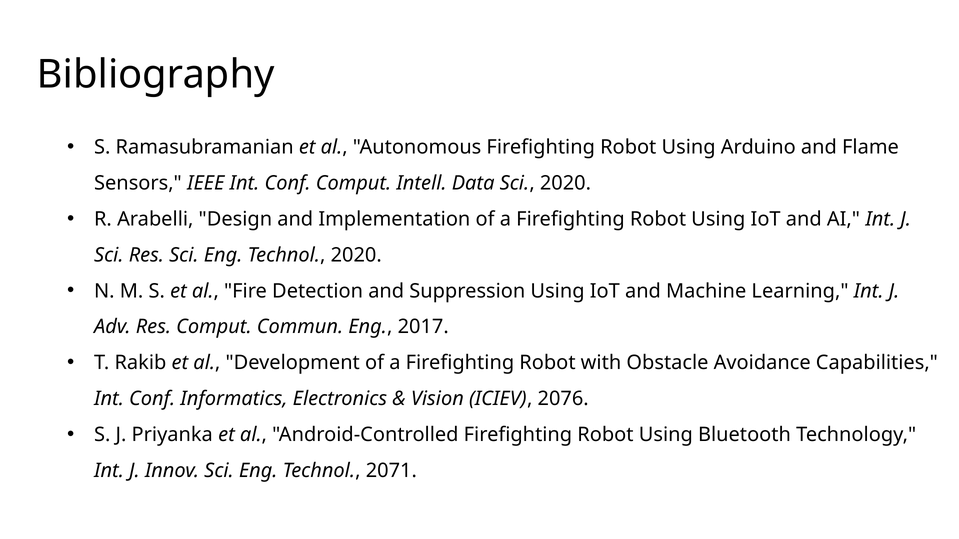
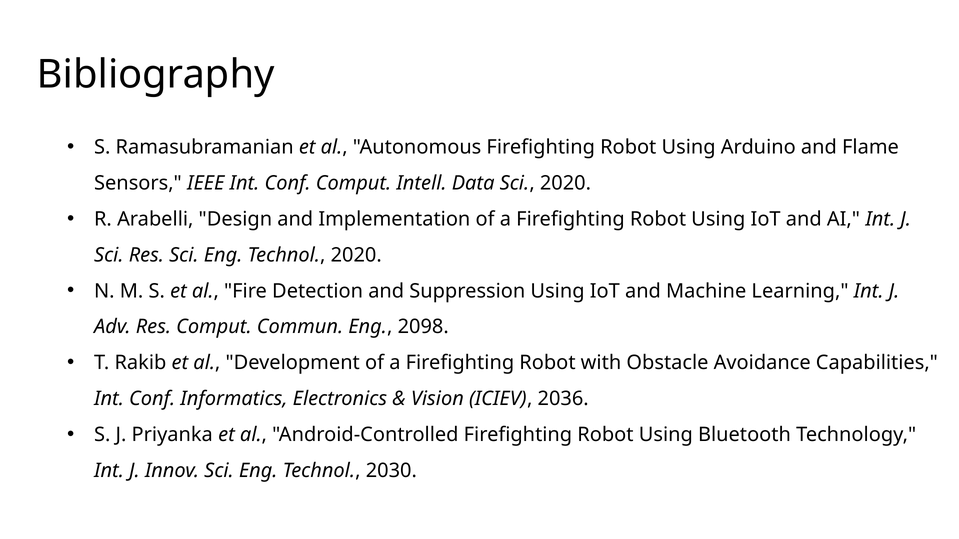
2017: 2017 -> 2098 (423, 327)
2076: 2076 -> 2036 (563, 399)
2071: 2071 -> 2030 (391, 471)
